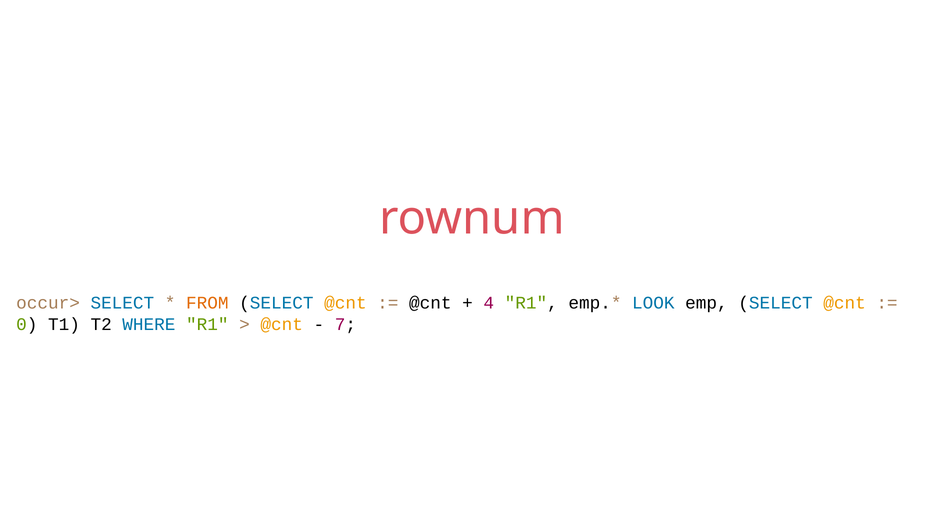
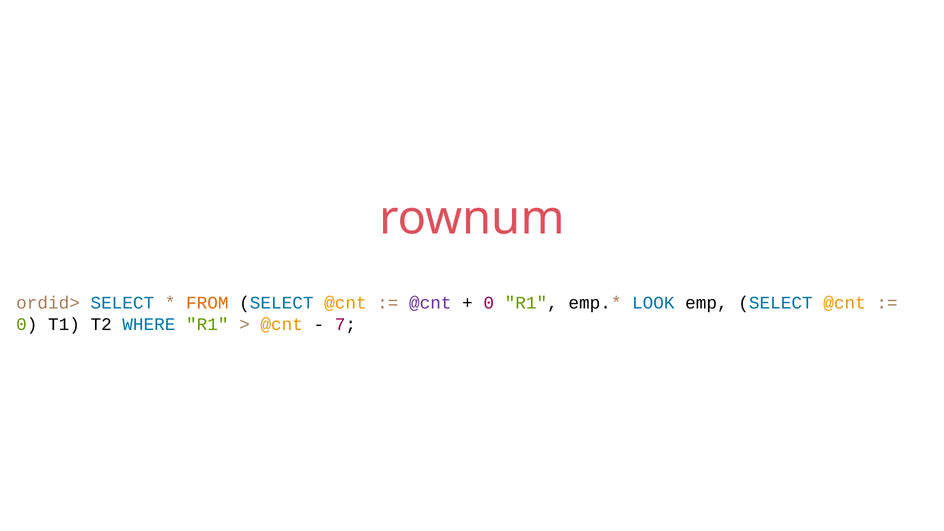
occur>: occur> -> ordid> (48, 303)
@cnt colour: black -> purple (430, 303)
4: 4 -> 0 (489, 303)
